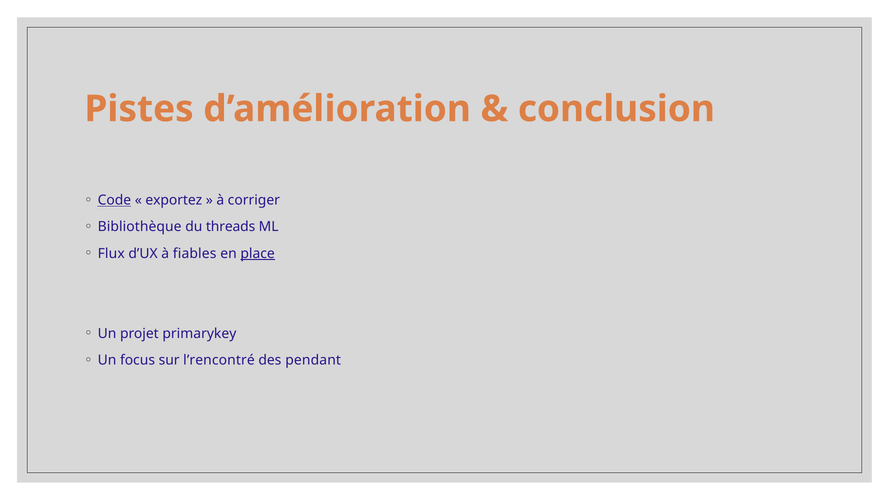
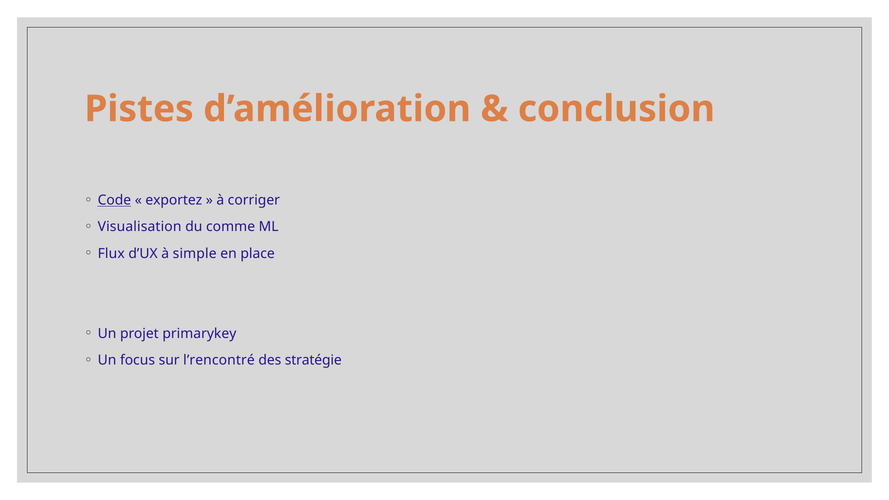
Bibliothèque: Bibliothèque -> Visualisation (140, 227)
threads: threads -> comme (231, 227)
fiables: fiables -> simple (195, 254)
place underline: present -> none (258, 254)
pendant: pendant -> stratégie (313, 360)
